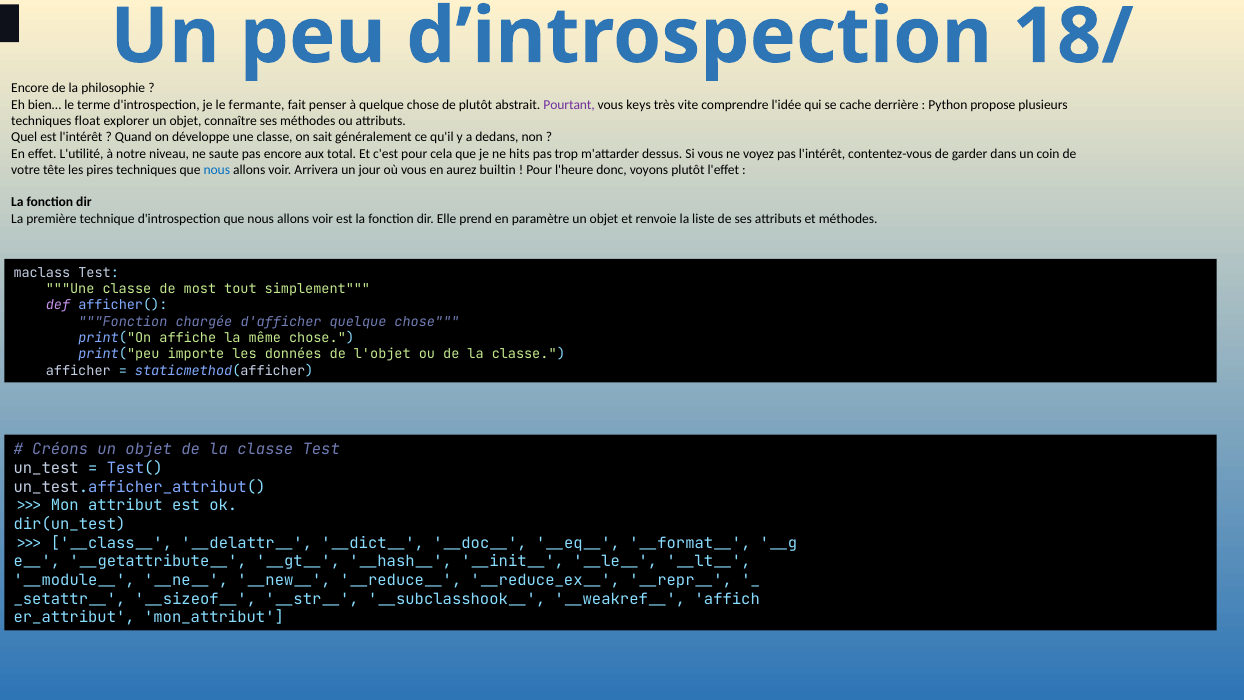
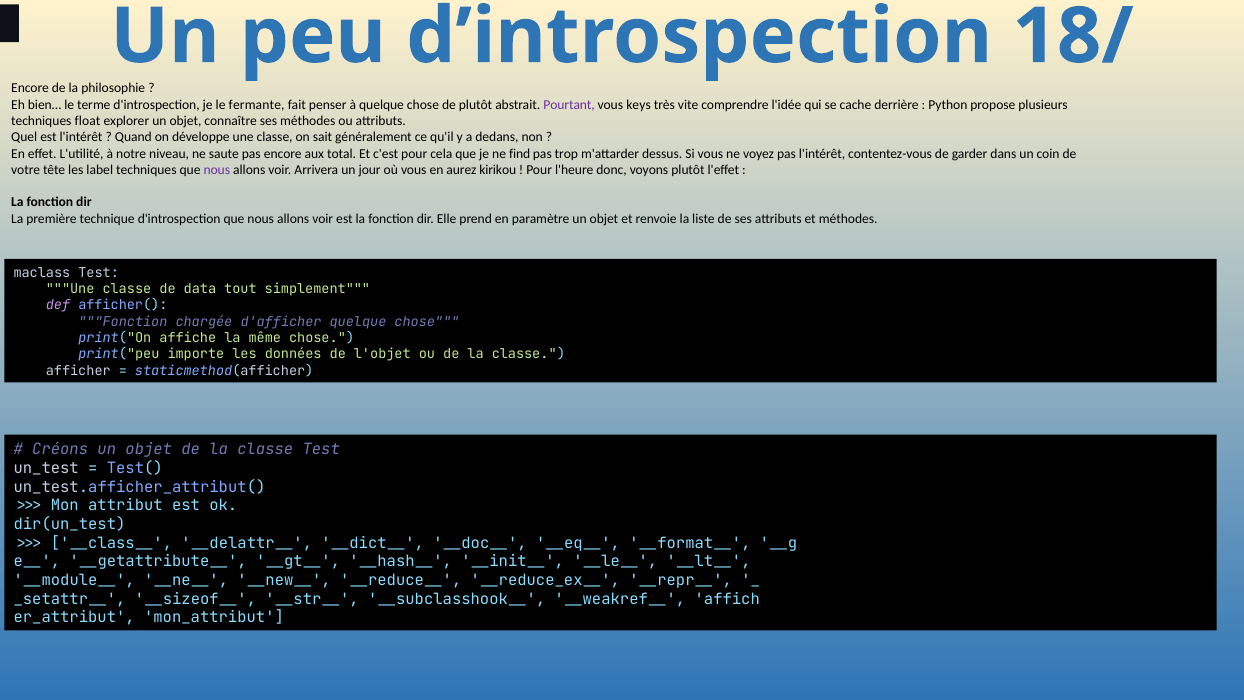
hits: hits -> find (520, 153)
pires: pires -> label (100, 170)
nous colour: blue -> purple (217, 170)
builtin: builtin -> kirikou (498, 170)
most: most -> data (200, 289)
